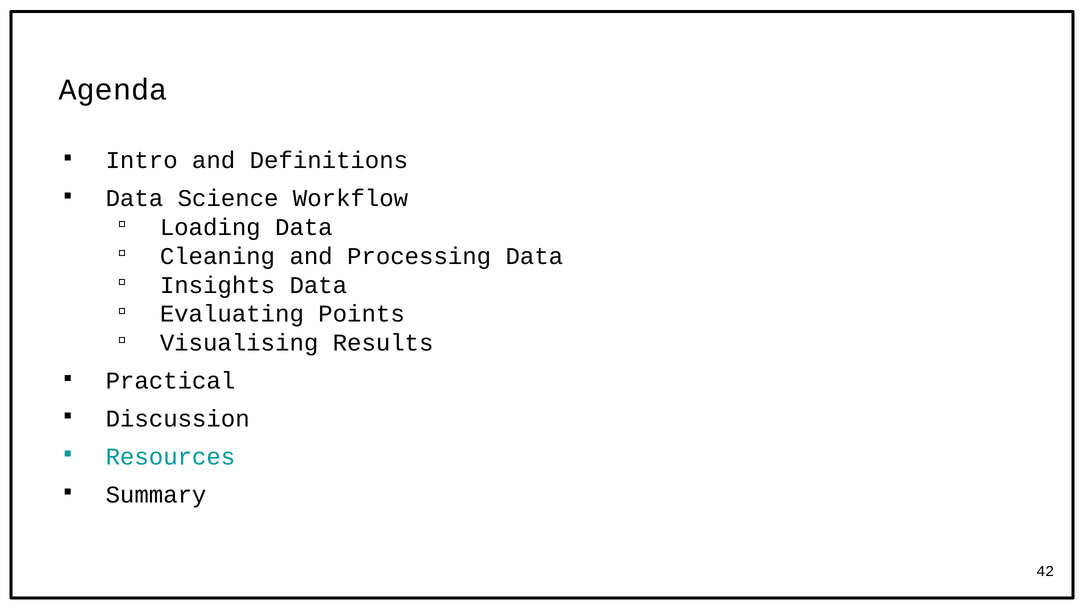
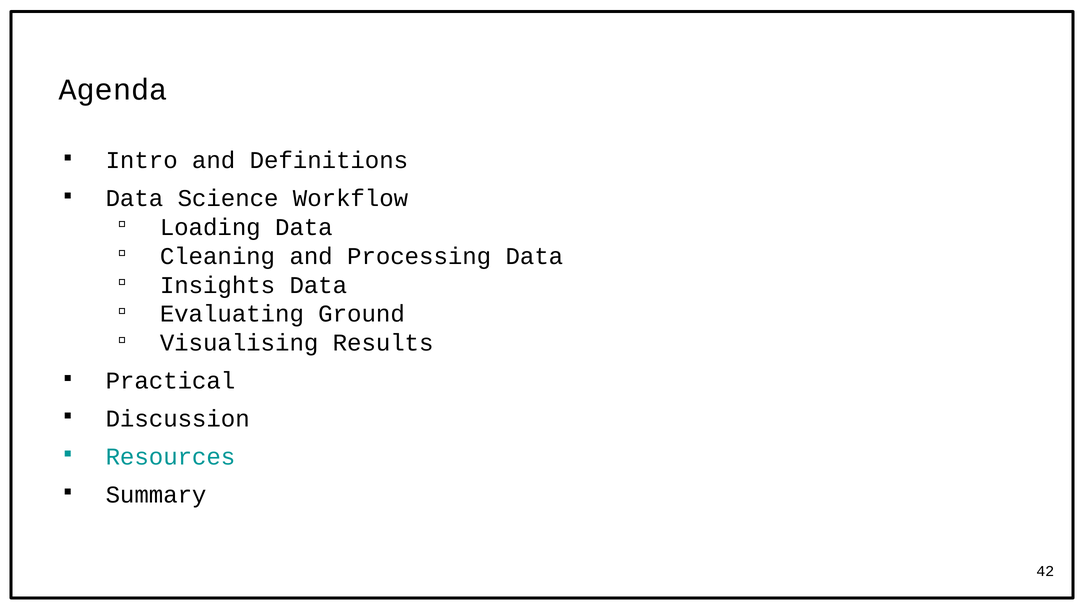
Points: Points -> Ground (362, 314)
